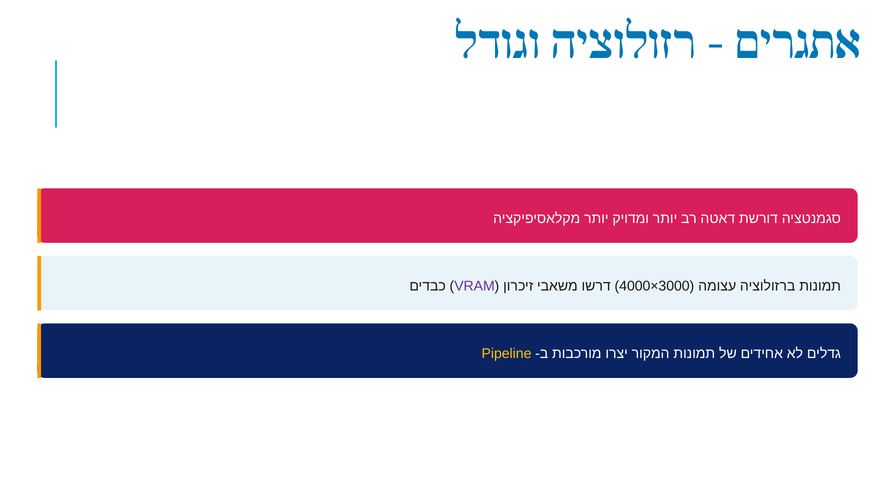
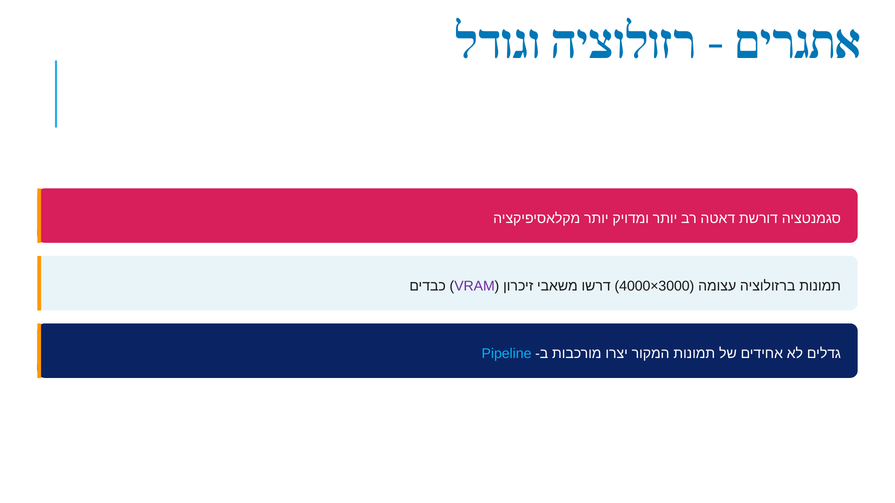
Pipeline colour: yellow -> light blue (507, 354)
